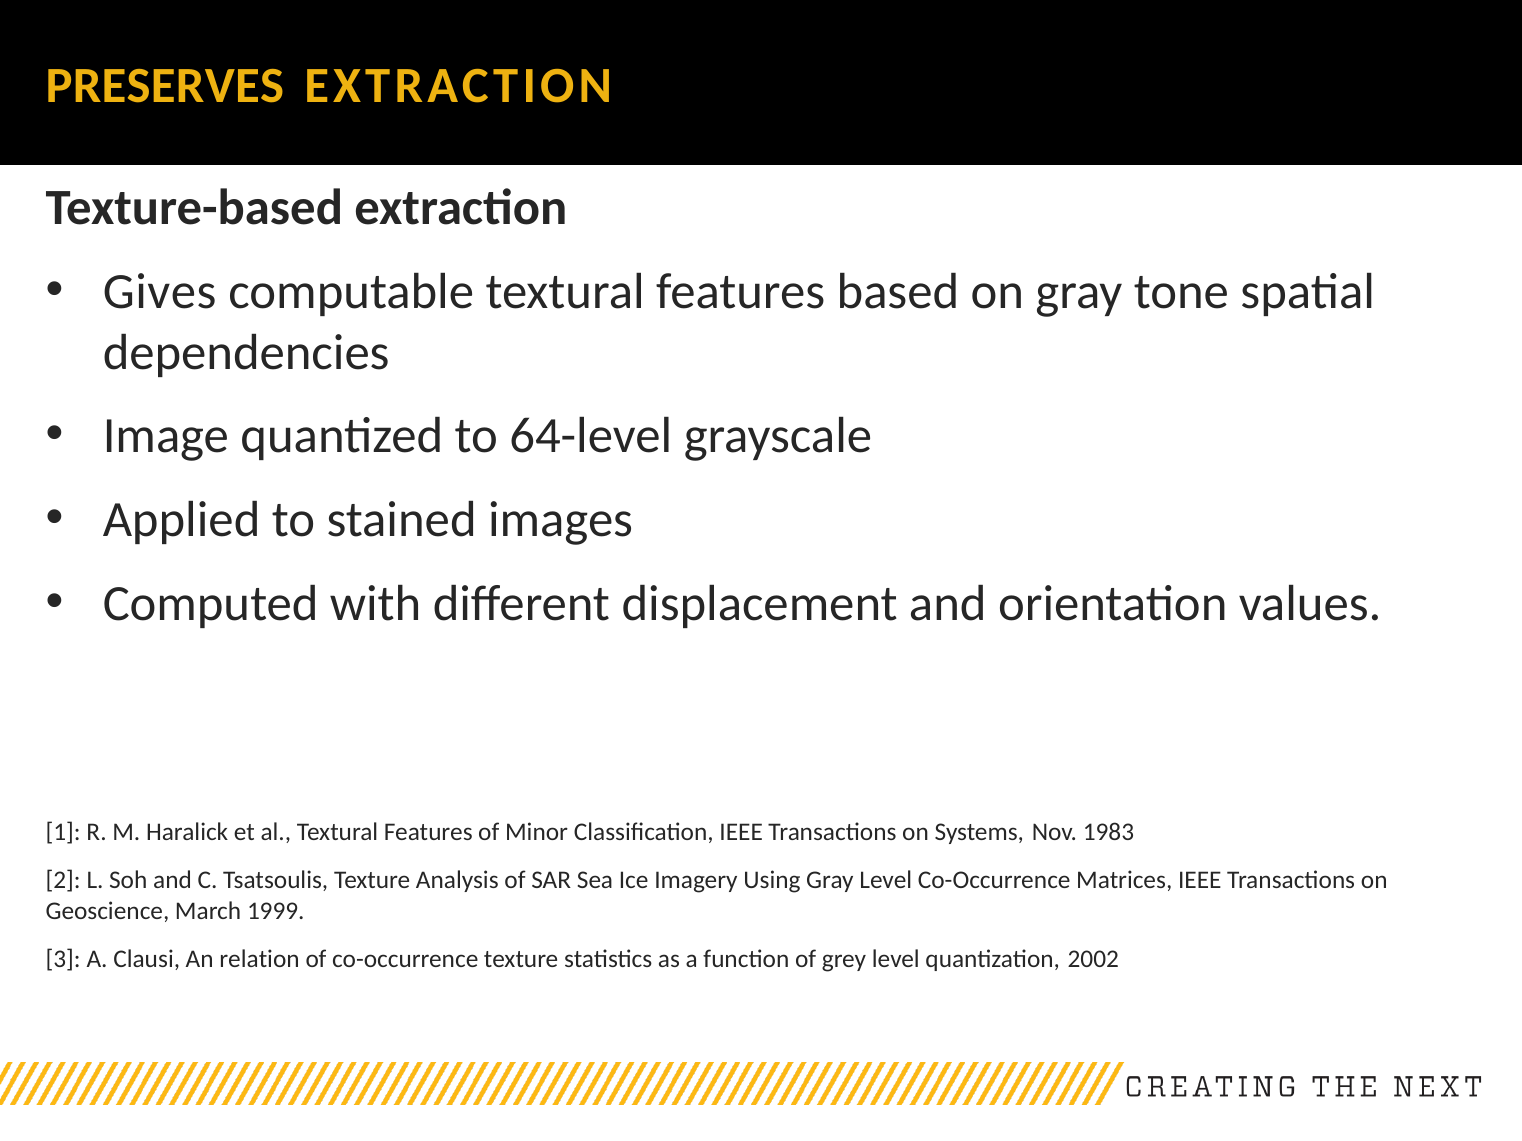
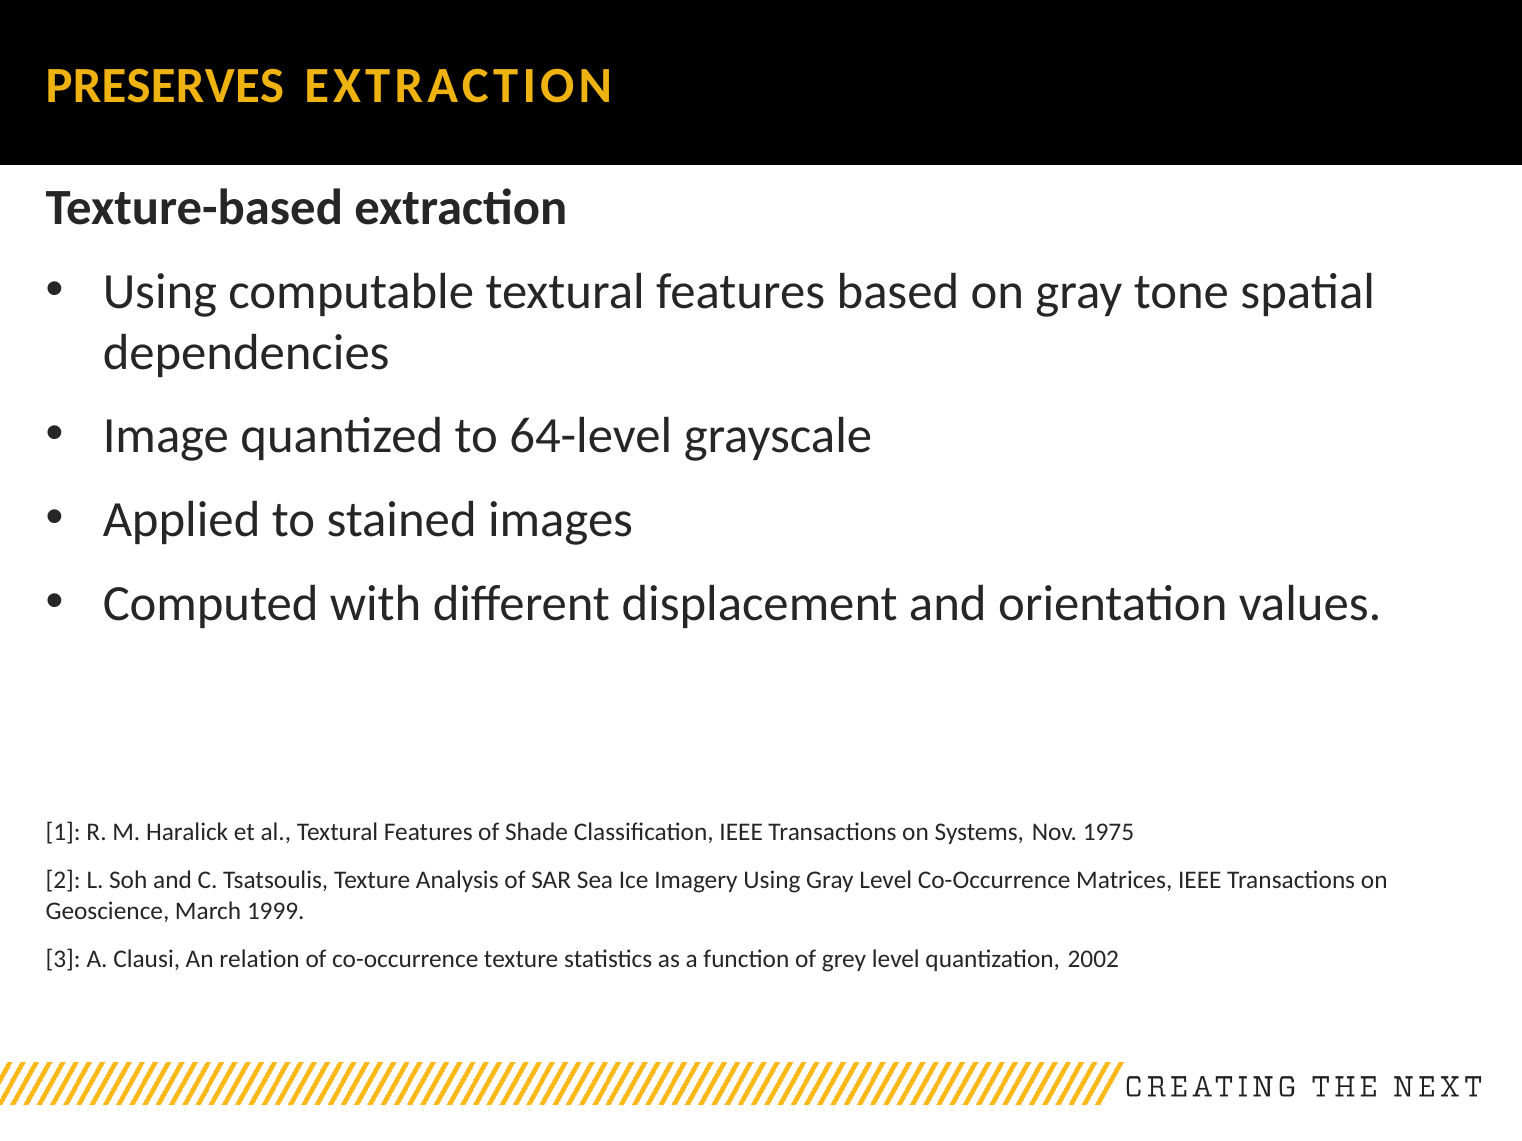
Gives: Gives -> Using (160, 292)
Minor: Minor -> Shade (537, 833)
1983: 1983 -> 1975 (1108, 833)
